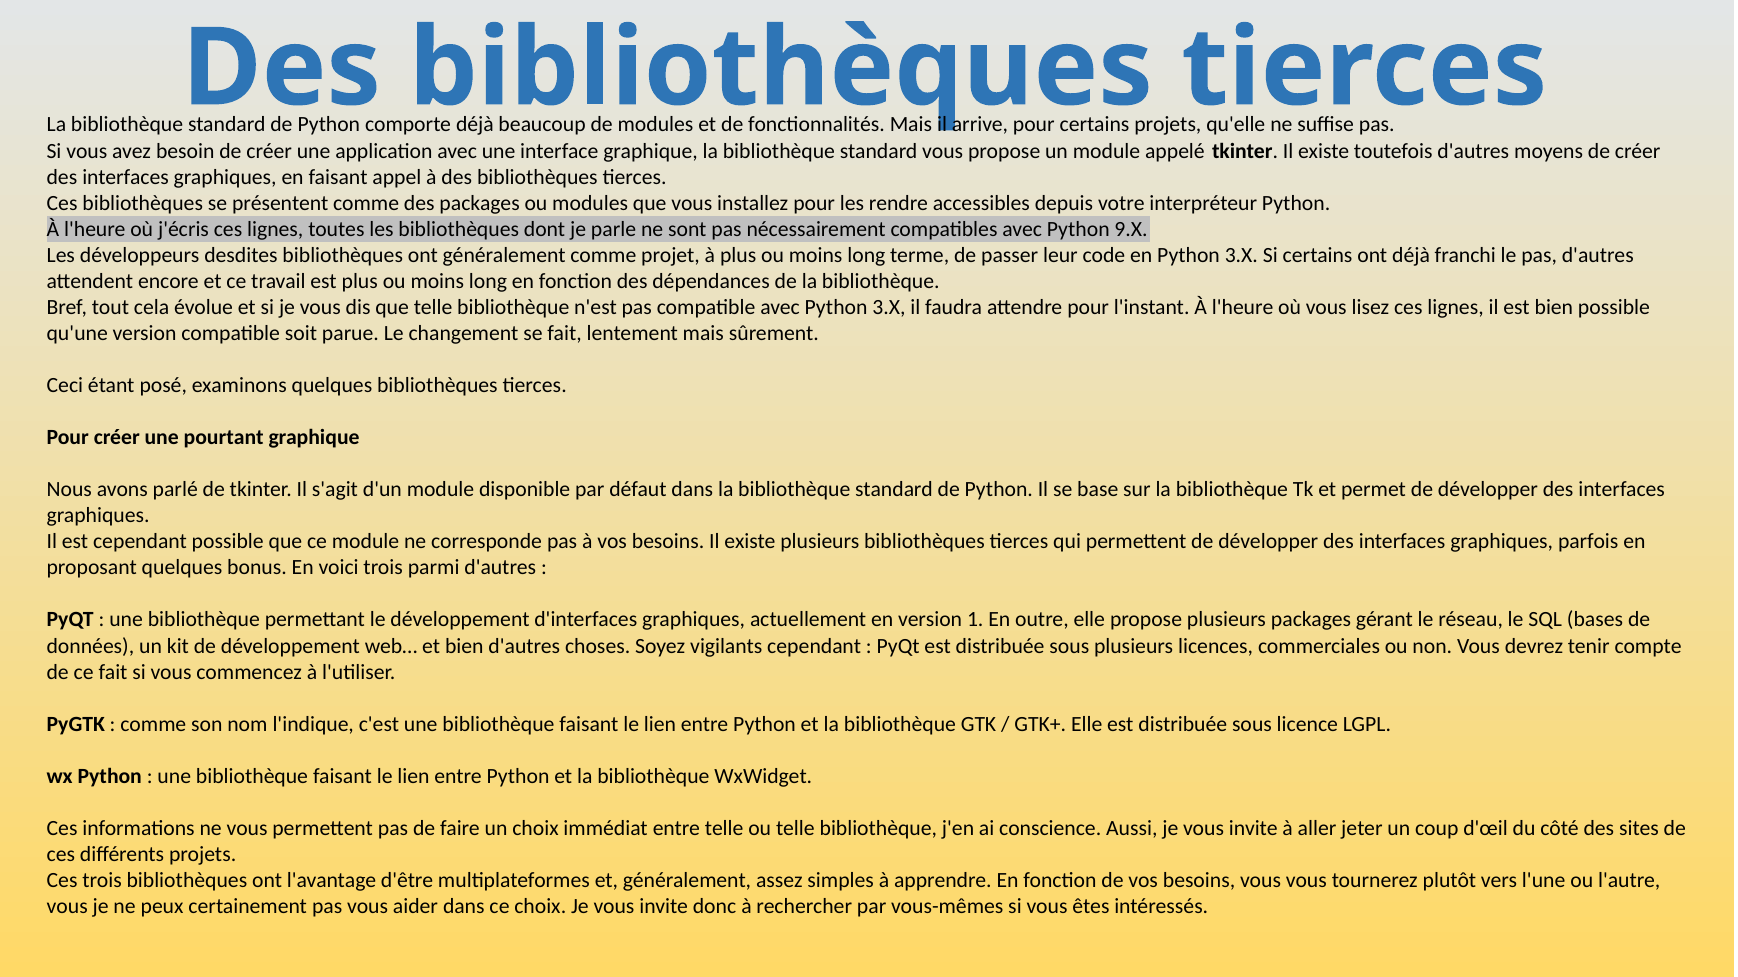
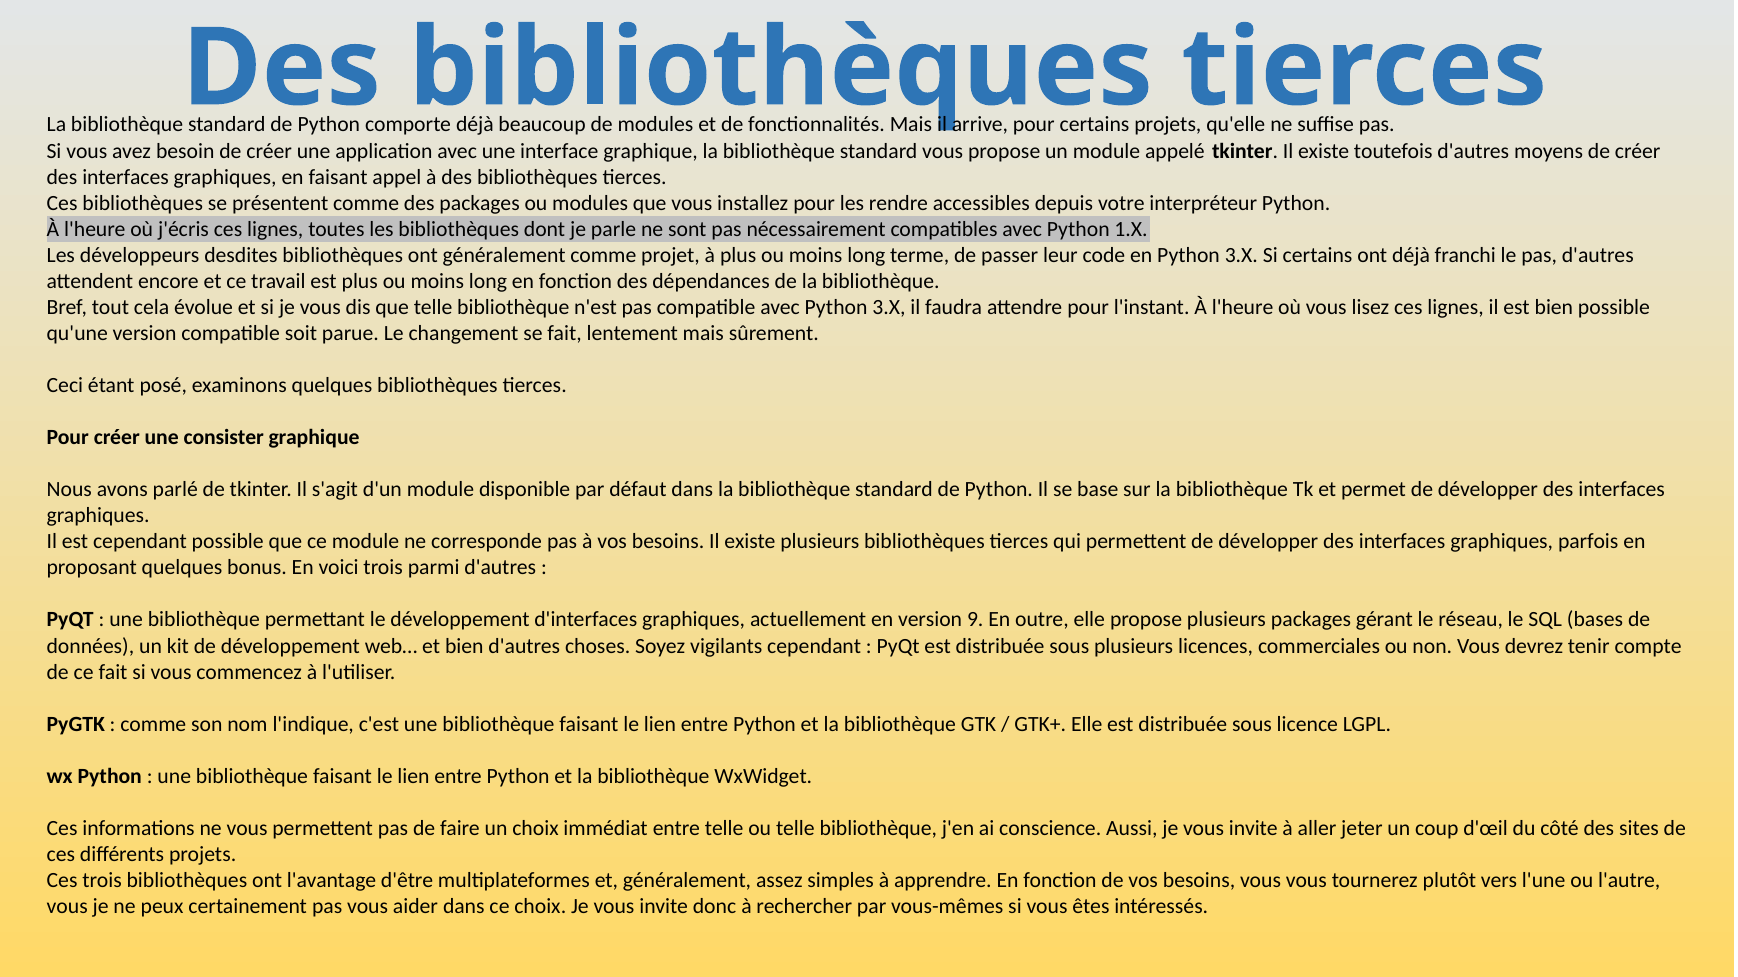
9.X: 9.X -> 1.X (1131, 229)
pourtant: pourtant -> consister (224, 438)
1: 1 -> 9 (975, 620)
